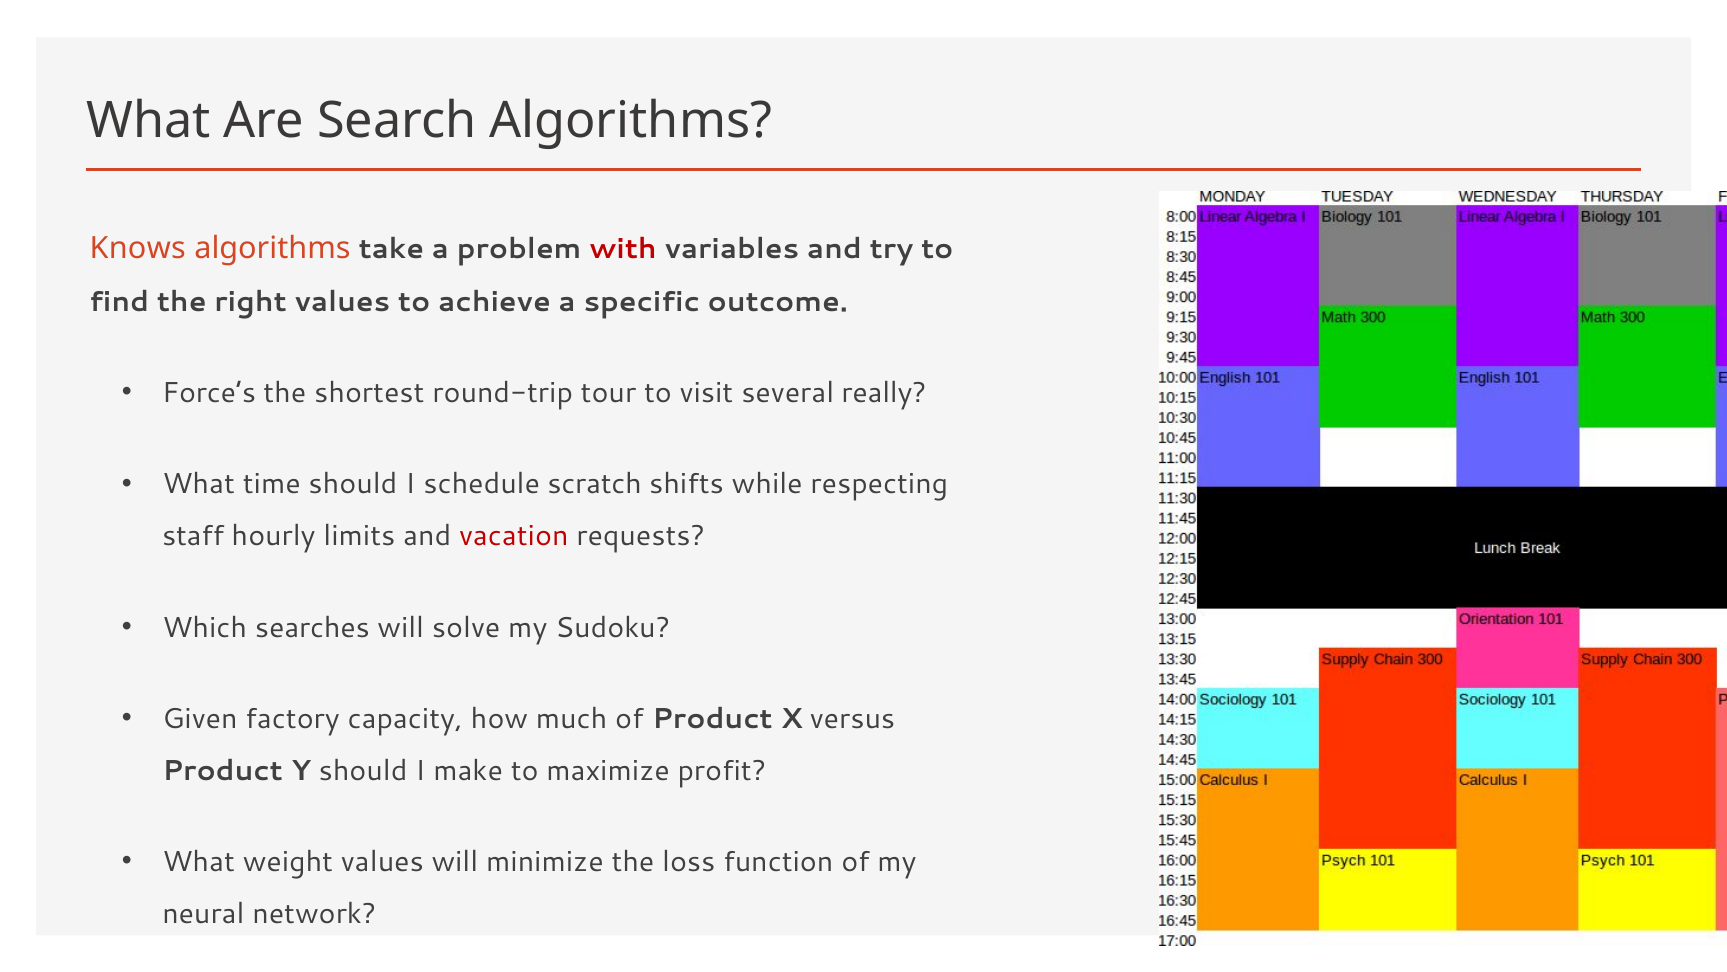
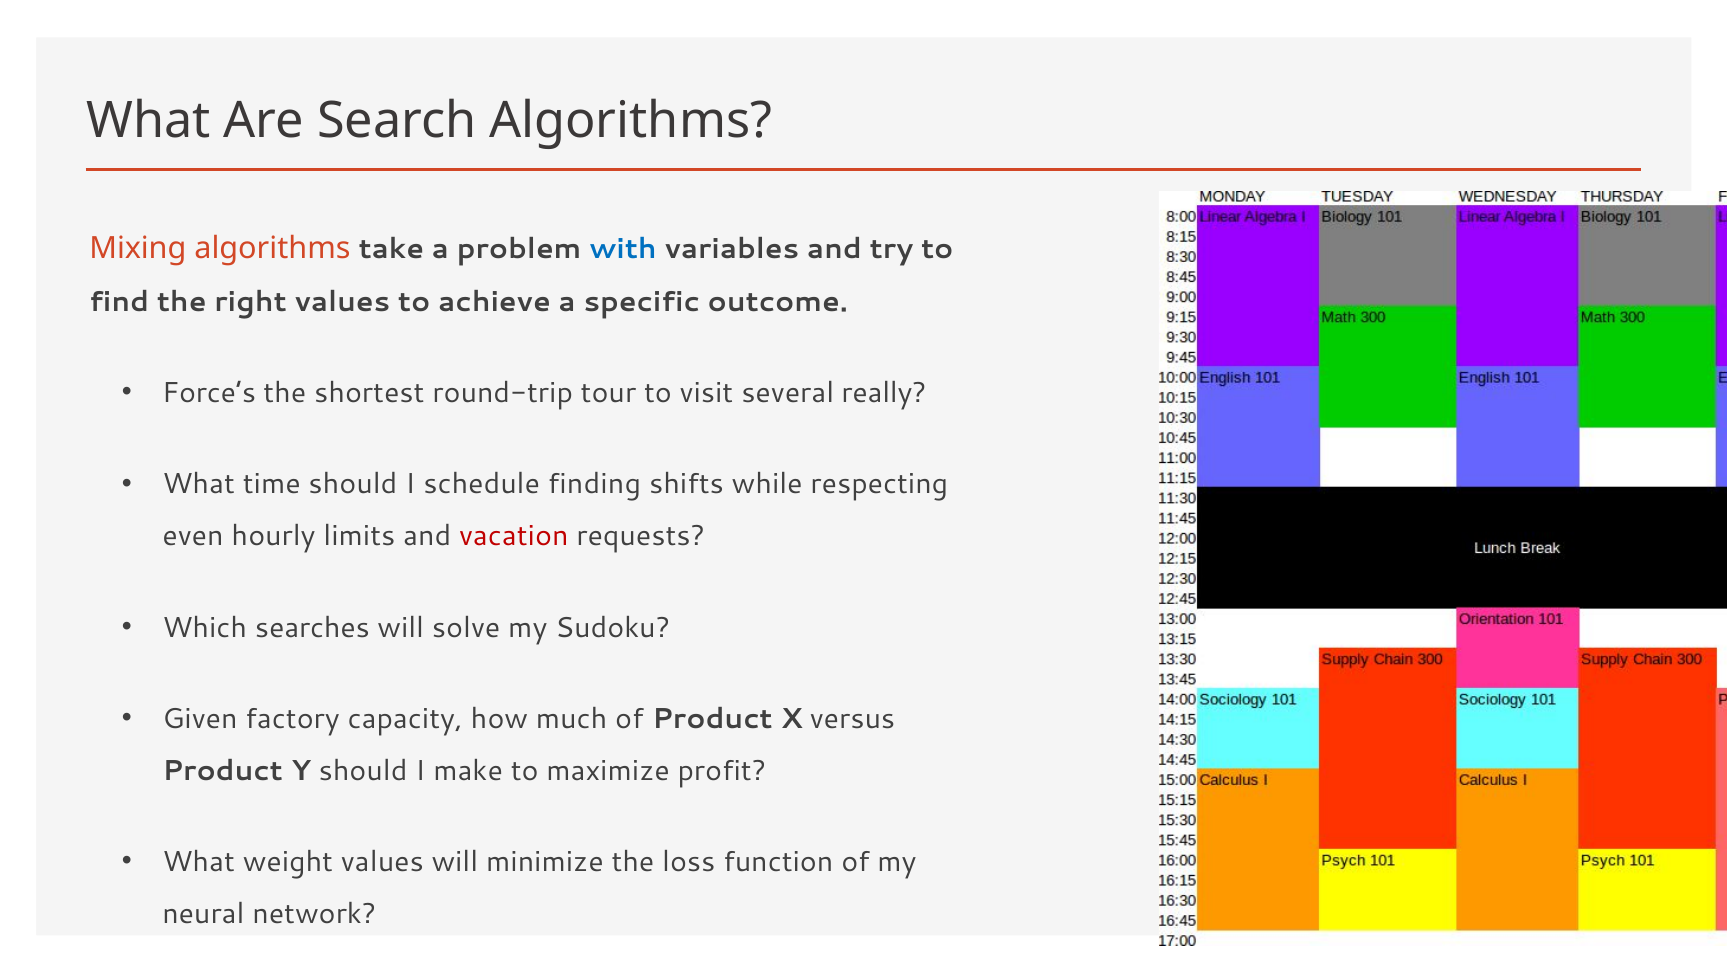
Knows: Knows -> Mixing (138, 249)
with colour: red -> blue (623, 249)
scratch: scratch -> finding (594, 484)
staff: staff -> even (193, 536)
